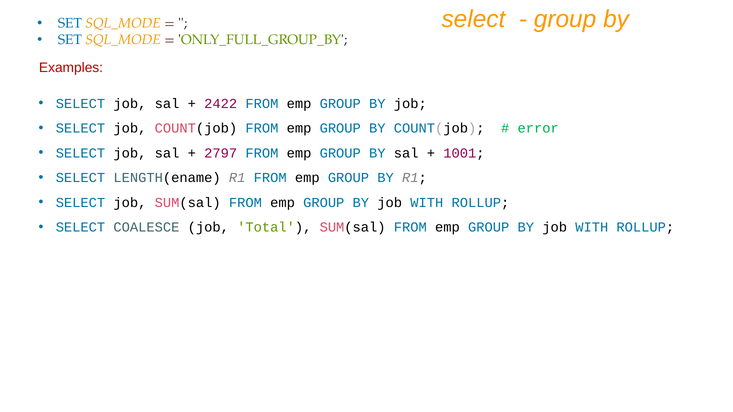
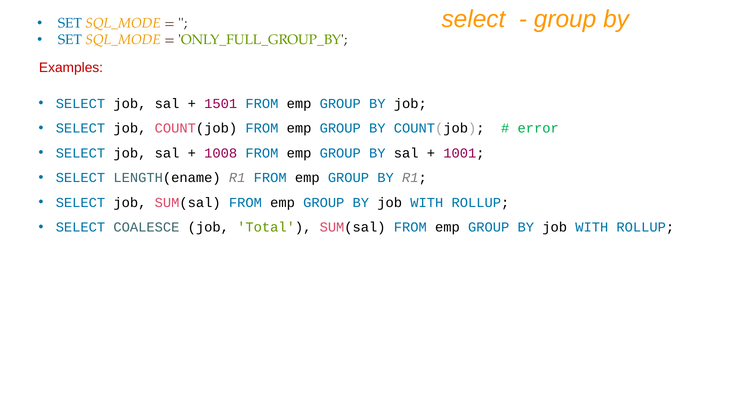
2422: 2422 -> 1501 (221, 104)
2797: 2797 -> 1008 (221, 153)
